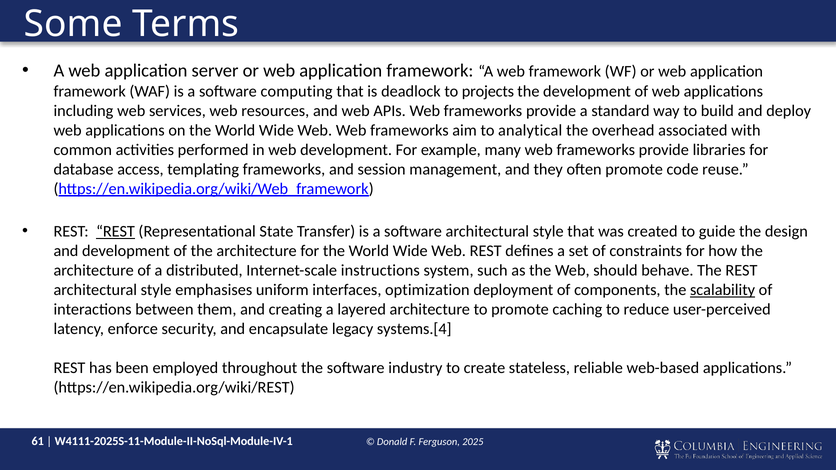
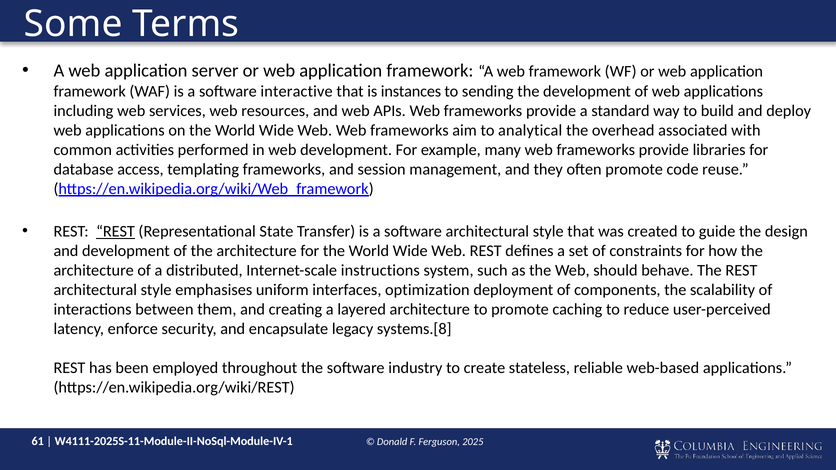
computing: computing -> interactive (297, 91)
deadlock: deadlock -> instances (411, 91)
projects: projects -> sending (488, 91)
scalability underline: present -> none (723, 290)
systems.[4: systems.[4 -> systems.[8 (414, 329)
